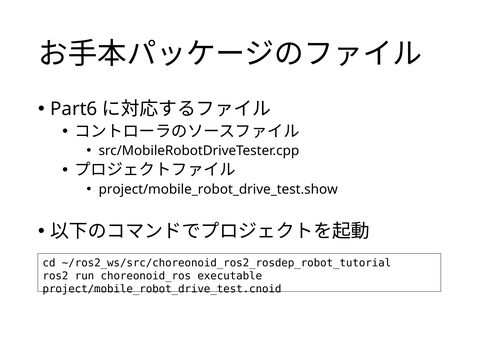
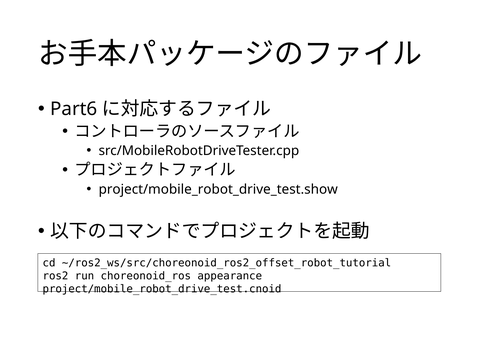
~/ros2_ws/src/choreonoid_ros2_rosdep_robot_tutorial: ~/ros2_ws/src/choreonoid_ros2_rosdep_robot_tutorial -> ~/ros2_ws/src/choreonoid_ros2_offset_robot_tutorial (227, 263)
executable: executable -> appearance (230, 276)
